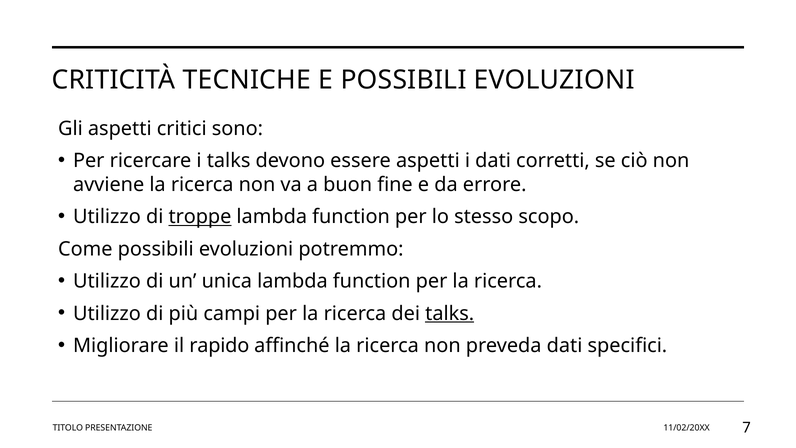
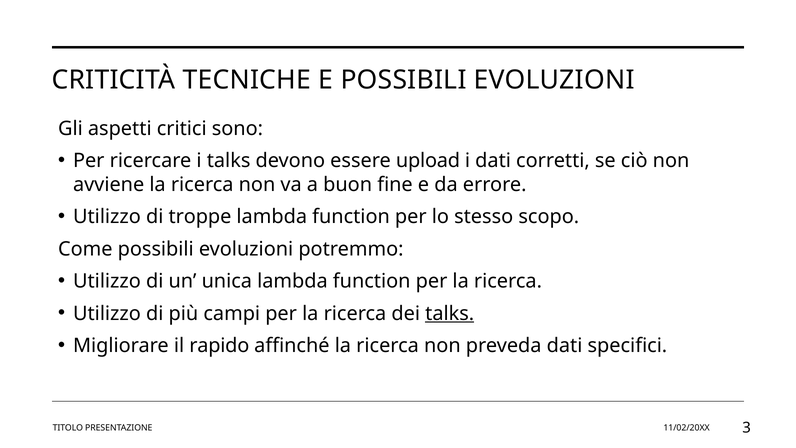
essere aspetti: aspetti -> upload (428, 161)
troppe underline: present -> none (200, 217)
7: 7 -> 3 (747, 428)
